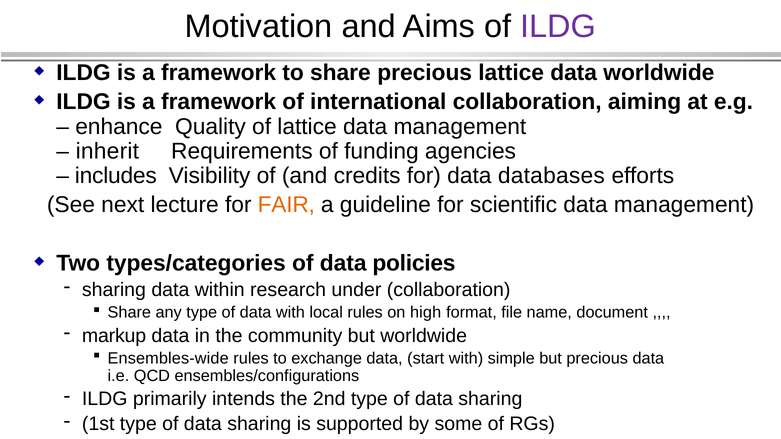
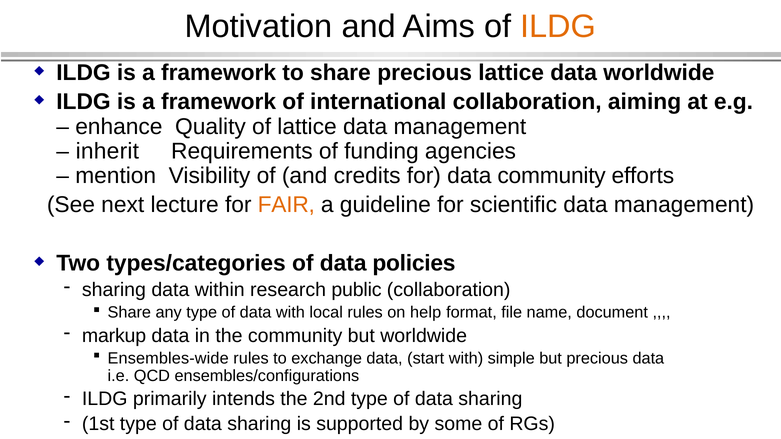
ILDG colour: purple -> orange (558, 27)
includes: includes -> mention (116, 176)
data databases: databases -> community (552, 176)
under: under -> public (356, 290)
high: high -> help (426, 313)
